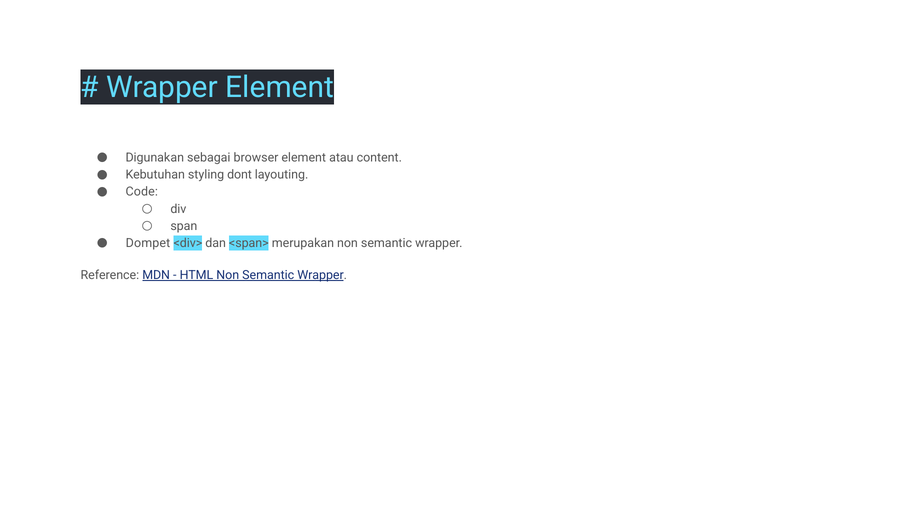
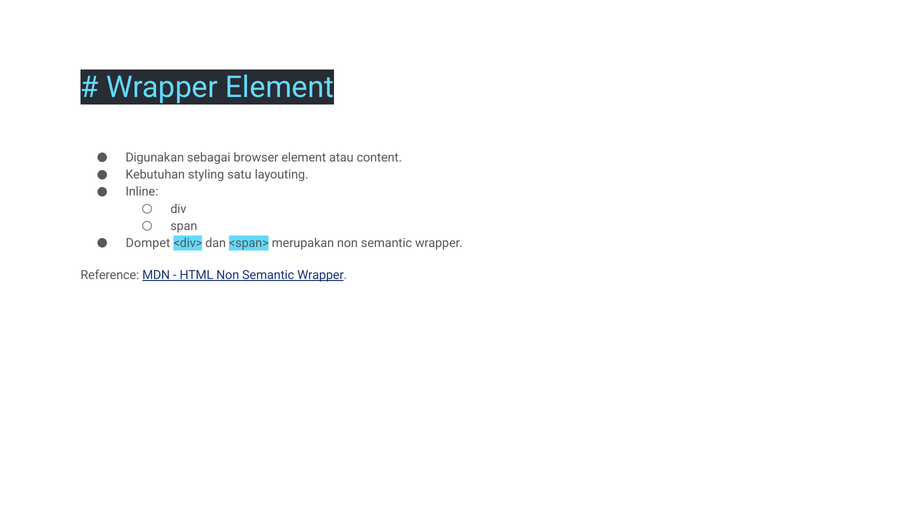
dont: dont -> satu (239, 175)
Code: Code -> Inline (142, 192)
